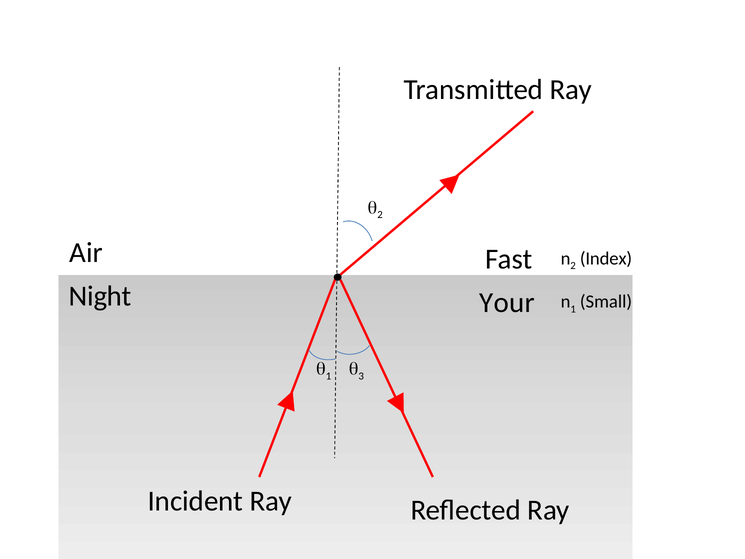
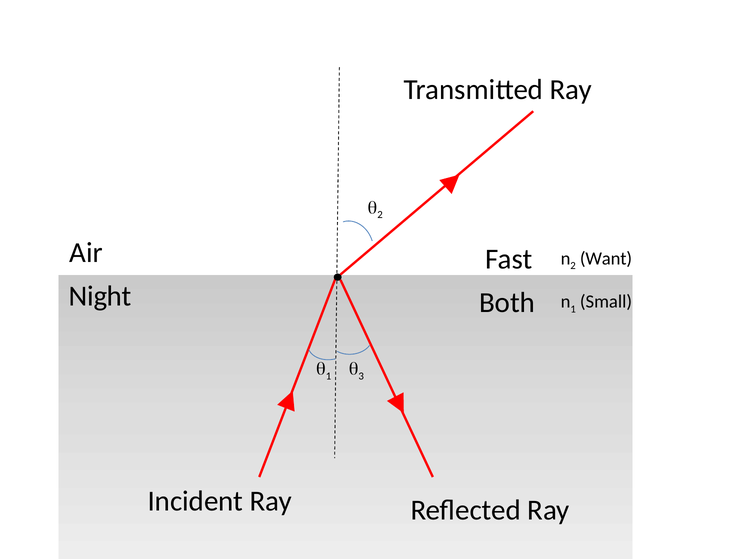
Index: Index -> Want (606, 258)
Your: Your -> Both (507, 302)
